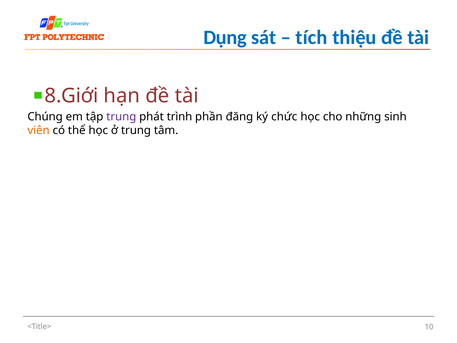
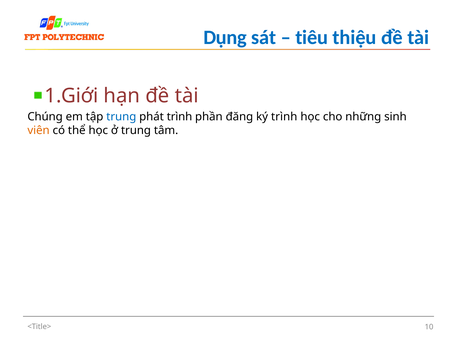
tích: tích -> tiêu (312, 38)
8.Giới: 8.Giới -> 1.Giới (72, 96)
trung colour: purple -> blue (121, 117)
ký chức: chức -> trình (284, 117)
